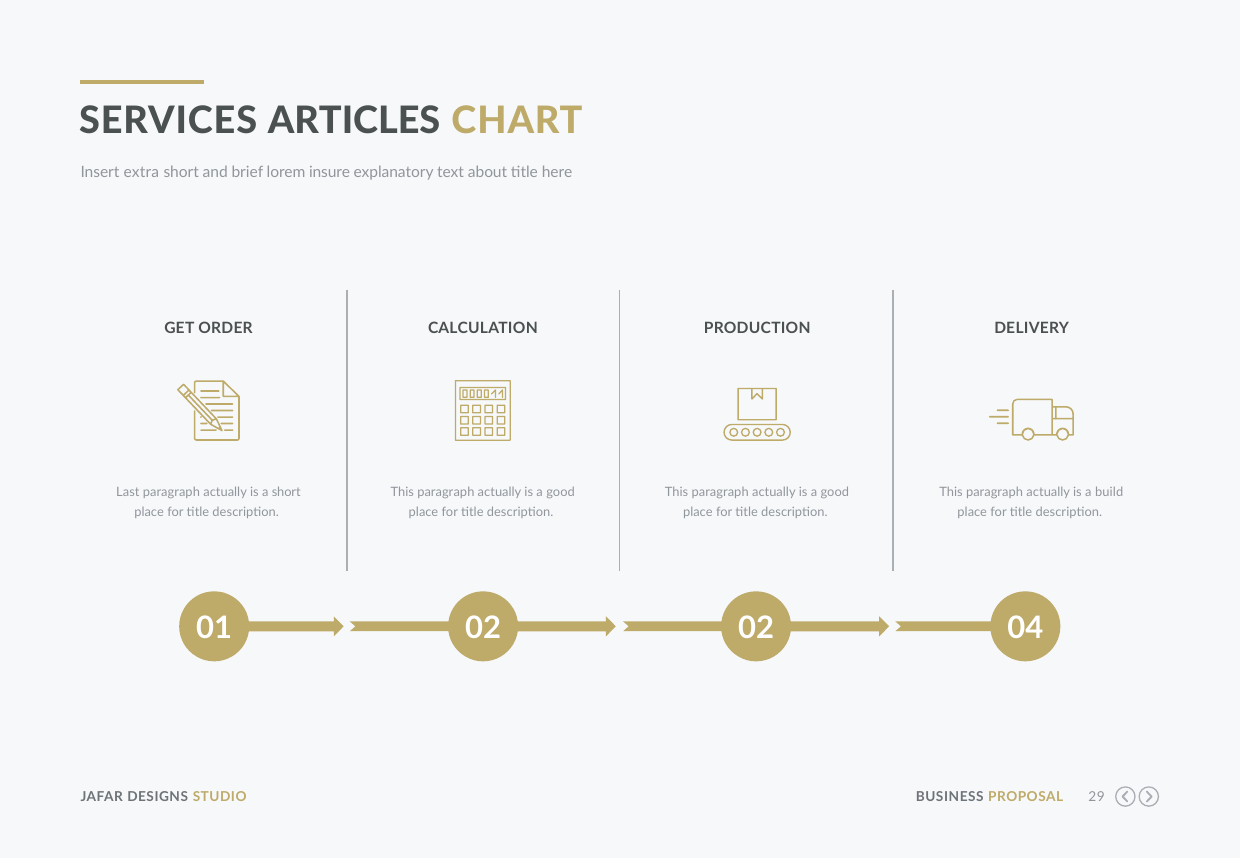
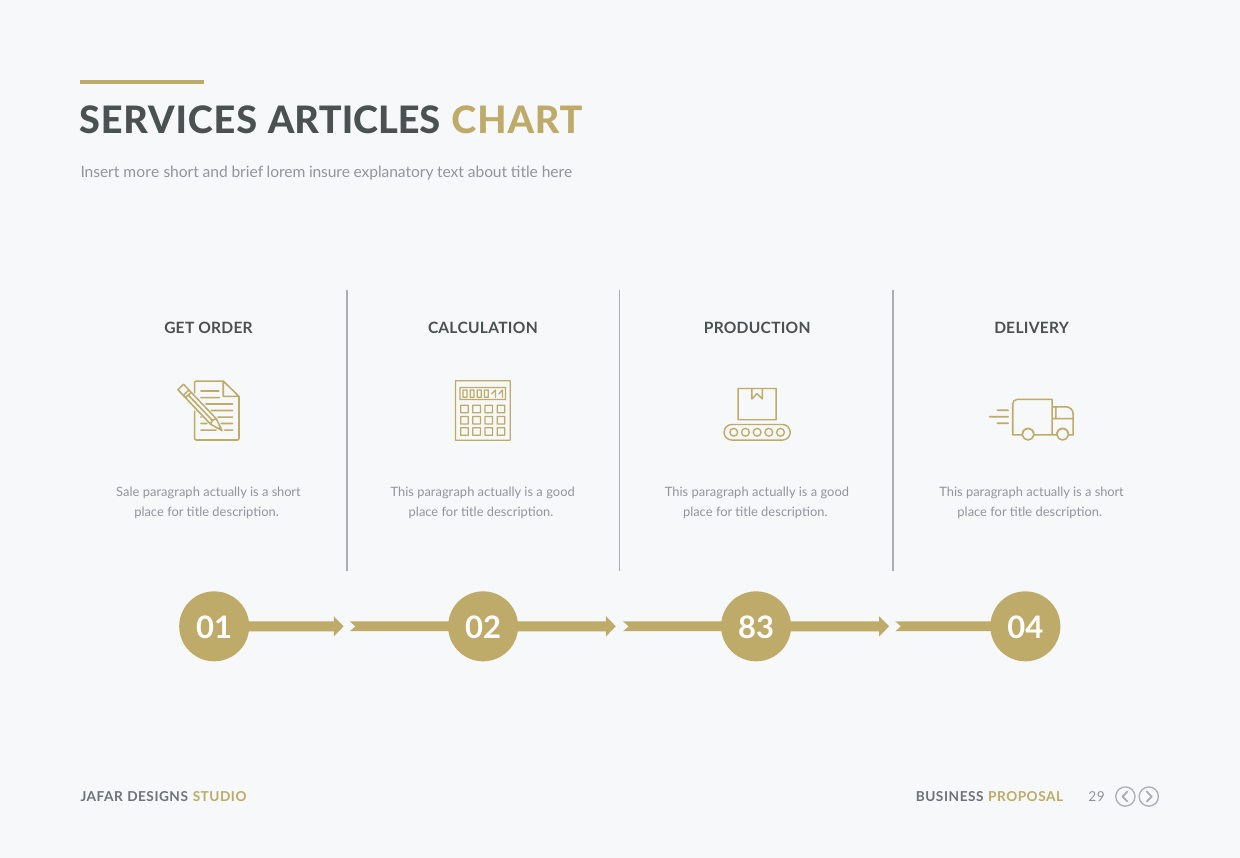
extra: extra -> more (141, 172)
Last: Last -> Sale (128, 493)
build: build -> short (1109, 493)
02 02: 02 -> 83 (756, 629)
